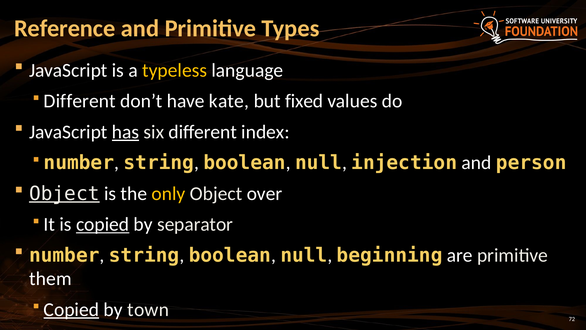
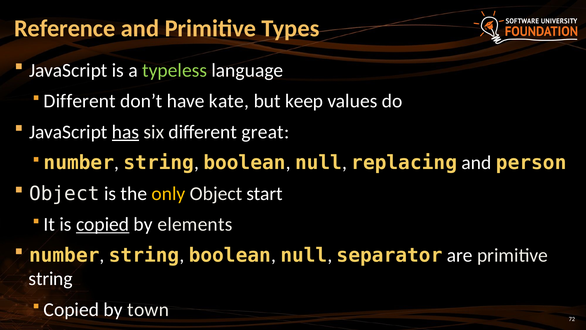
typeless colour: yellow -> light green (175, 70)
fixed: fixed -> keep (304, 101)
index: index -> great (265, 132)
injection: injection -> replacing (404, 163)
Object underline: present -> none (64, 193)
over: over -> start (265, 193)
separator: separator -> elements (195, 224)
beginning: beginning -> separator (390, 255)
them: them -> string (51, 279)
Copied underline: present -> none (71, 309)
